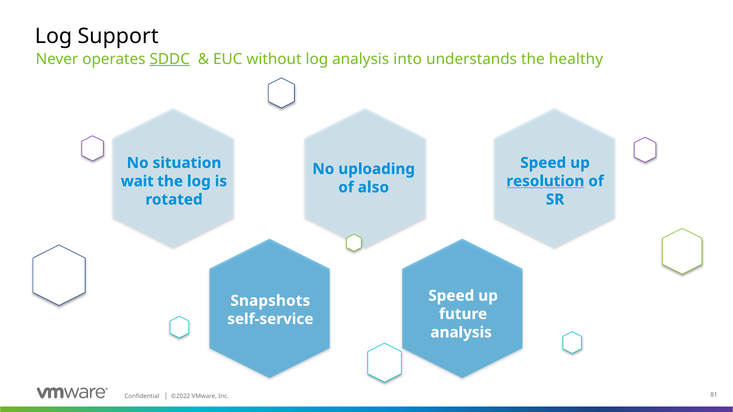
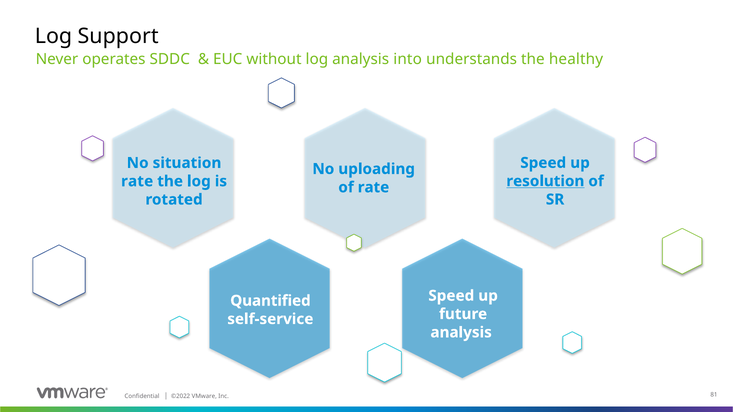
SDDC underline: present -> none (170, 59)
wait: wait -> rate (137, 181)
of also: also -> rate (373, 187)
Snapshots: Snapshots -> Quantified (270, 301)
